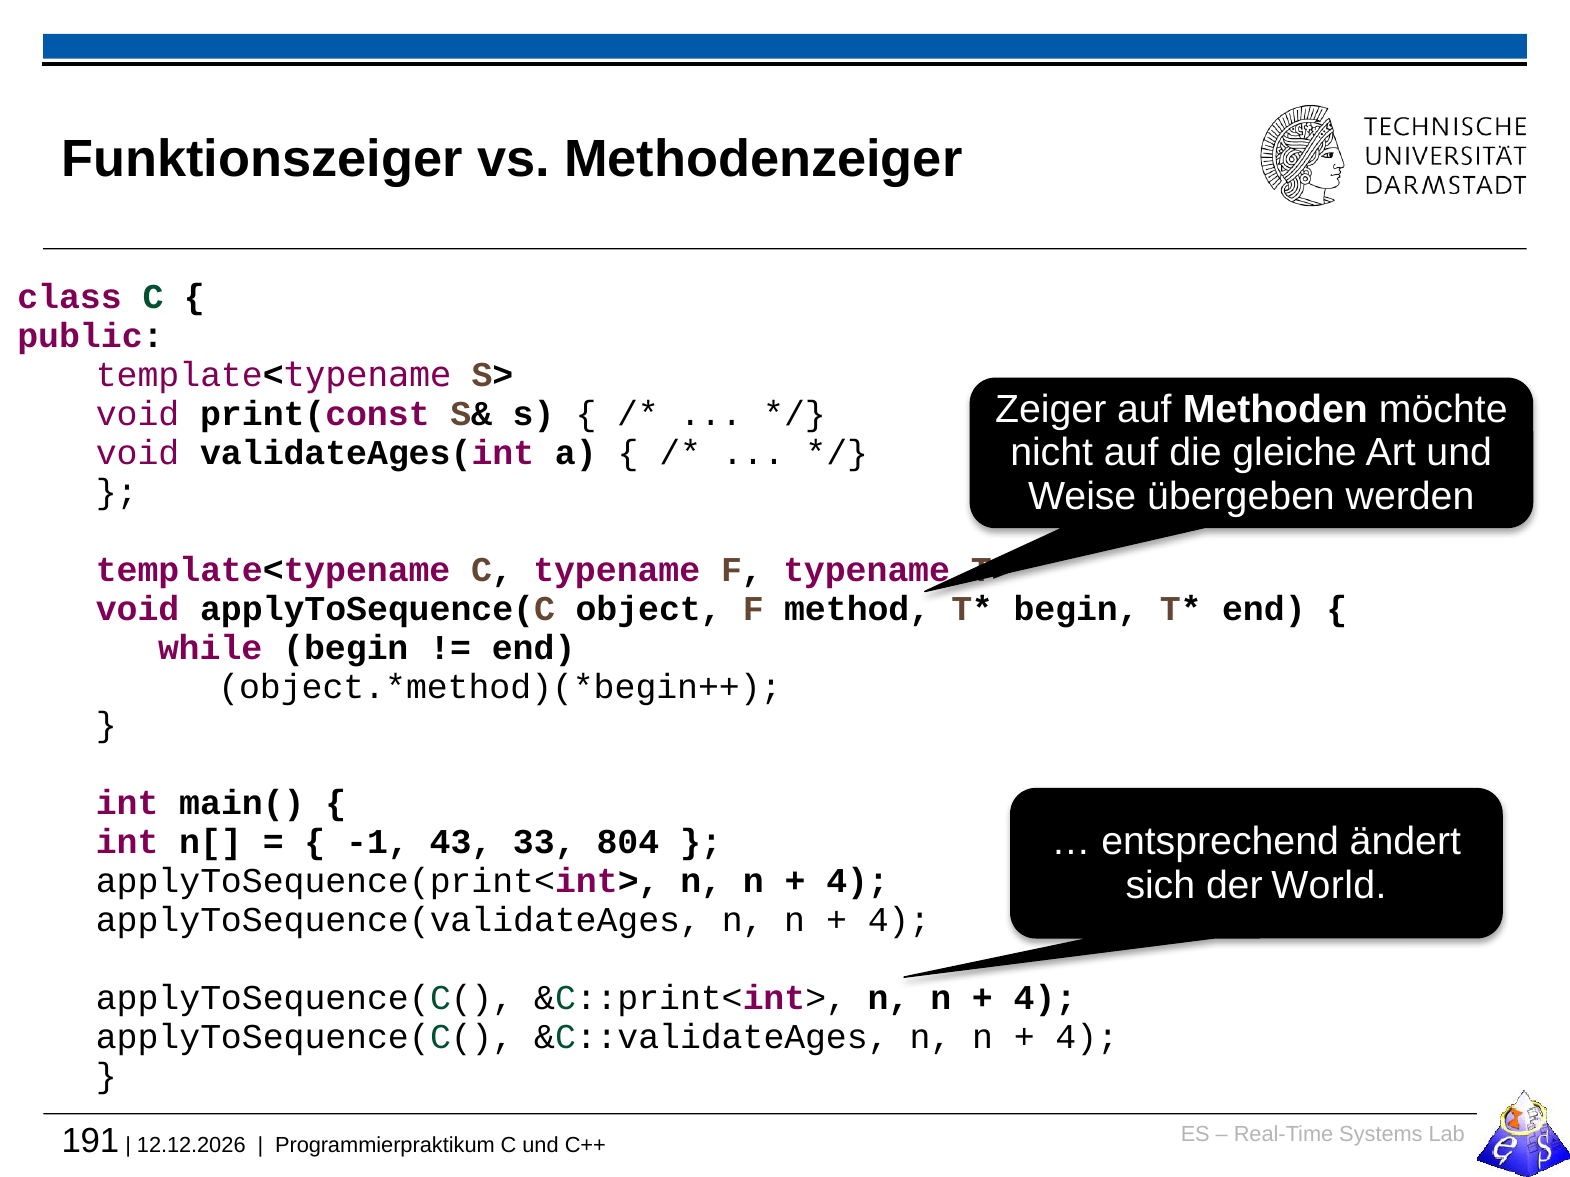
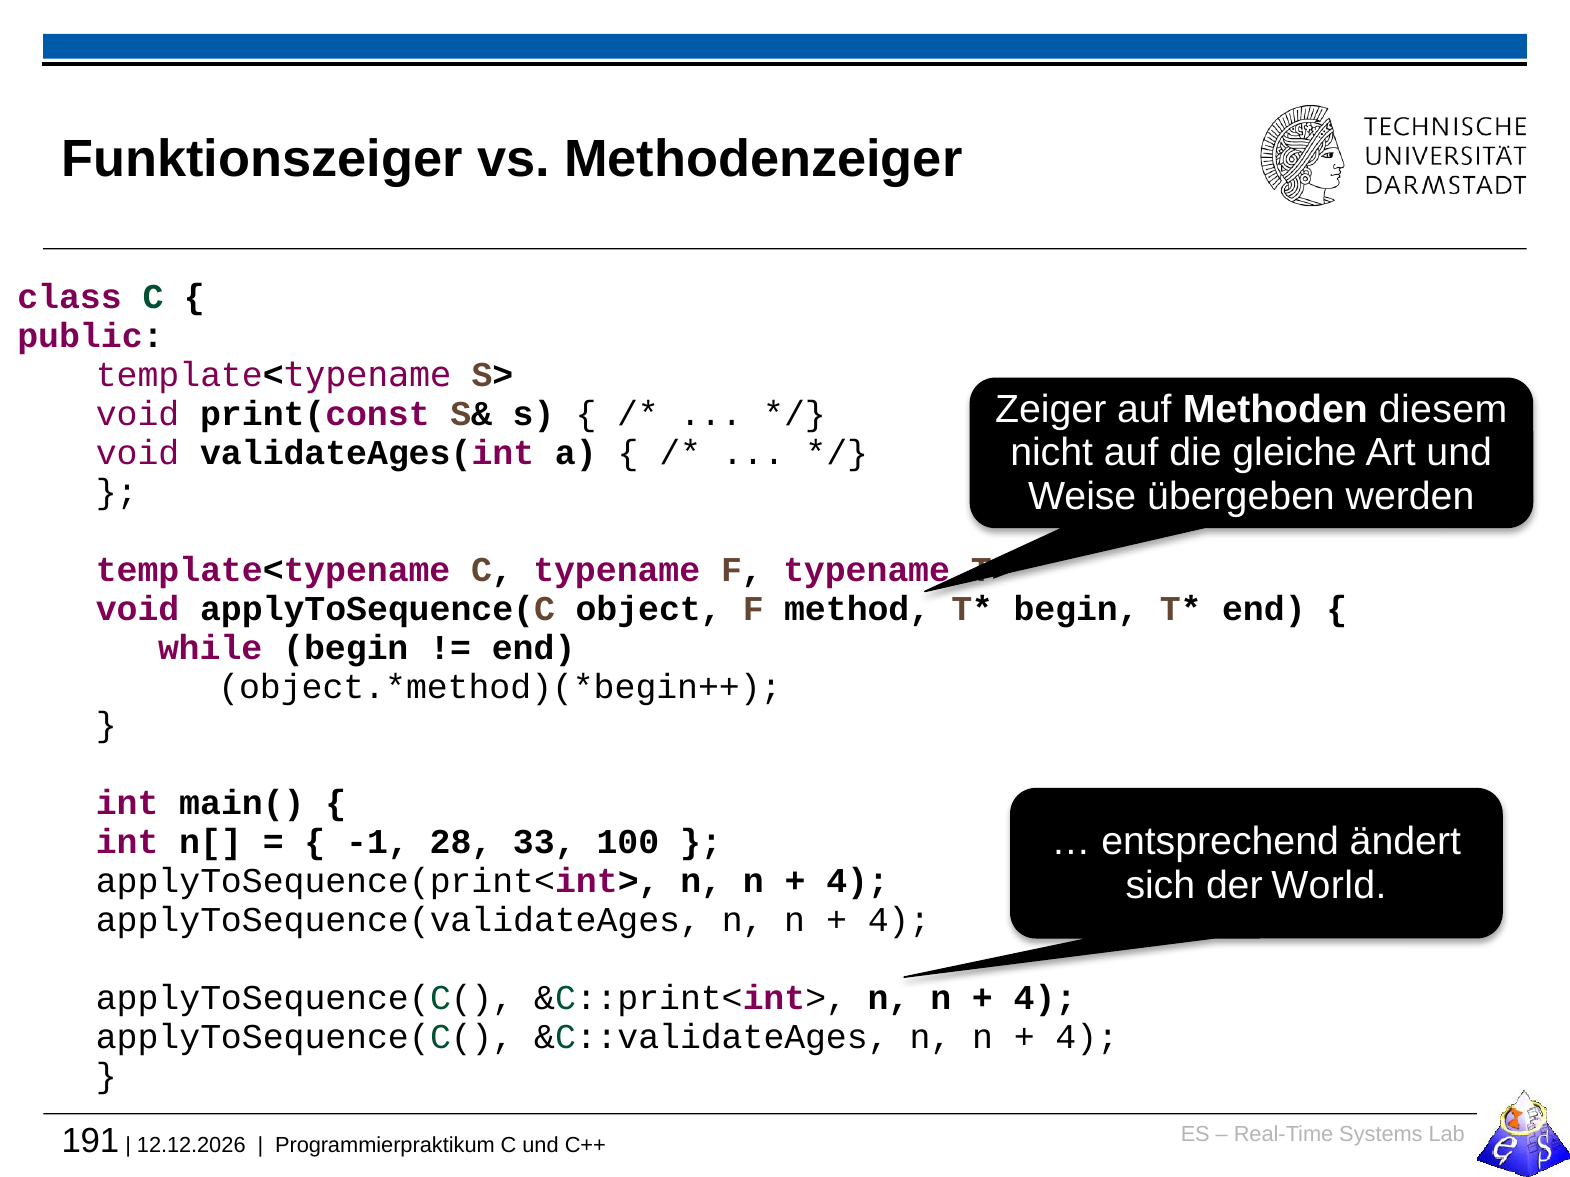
möchte: möchte -> diesem (1443, 409)
43: 43 -> 28 (461, 843)
804: 804 -> 100 (628, 843)
